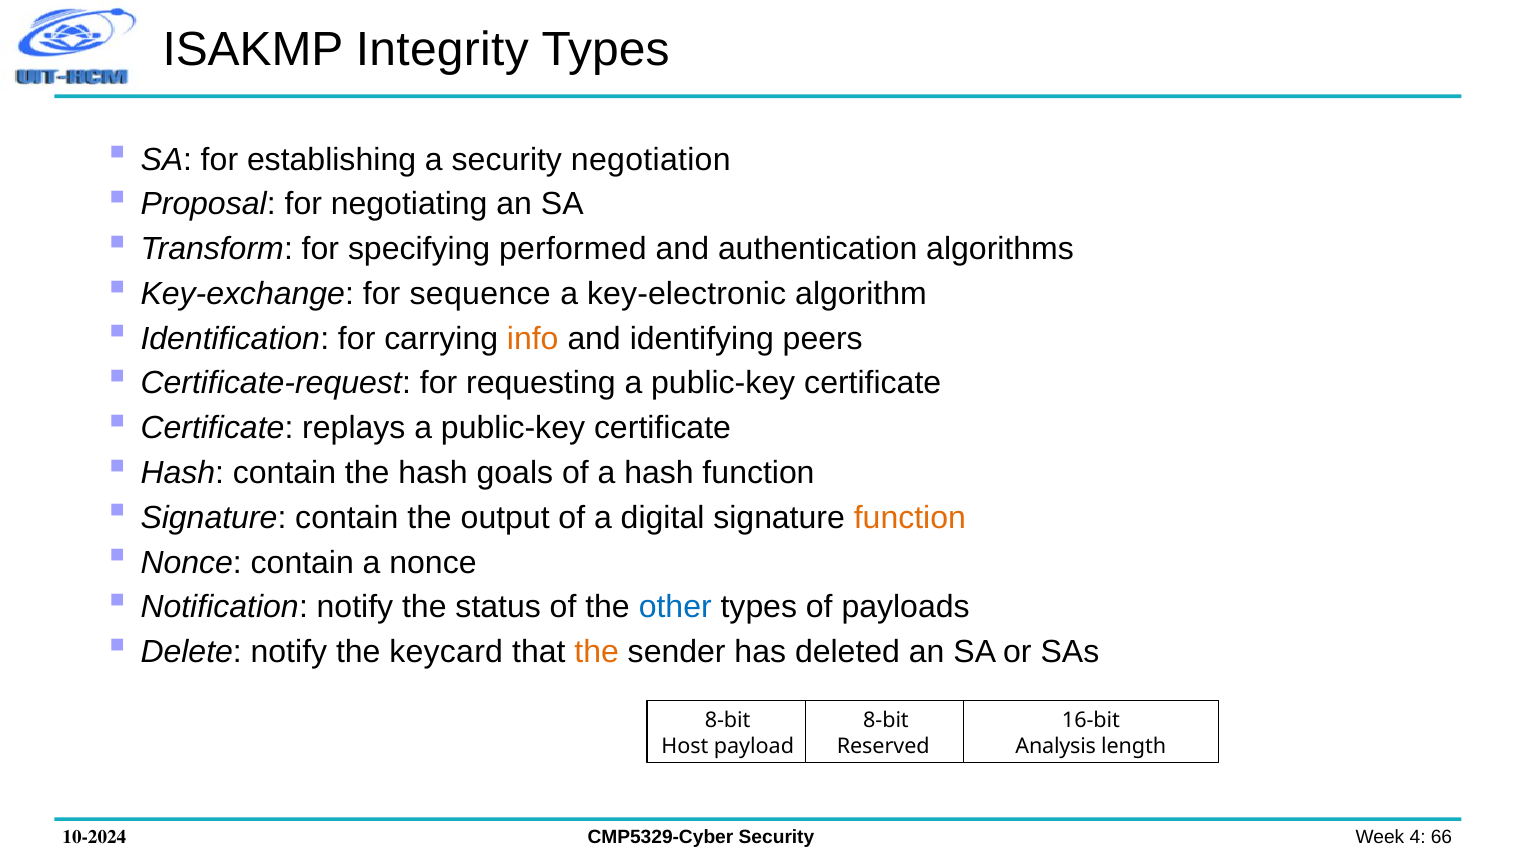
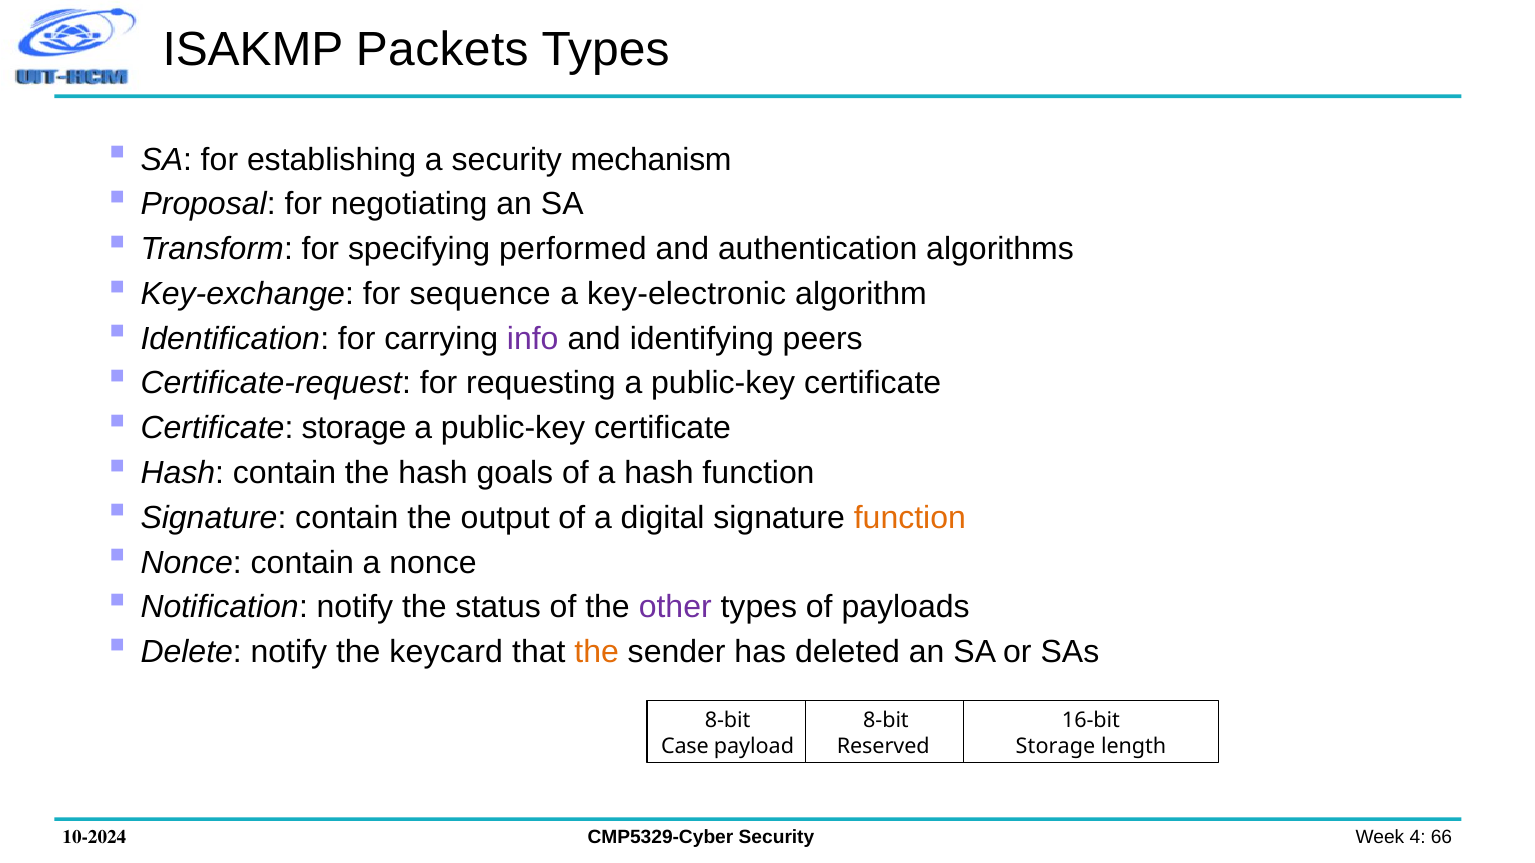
Integrity: Integrity -> Packets (442, 49)
negotiation: negotiation -> mechanism (651, 160)
info colour: orange -> purple (533, 339)
Certificate replays: replays -> storage (354, 428)
other colour: blue -> purple (675, 608)
Host: Host -> Case (685, 746)
Analysis: Analysis -> Storage (1056, 746)
